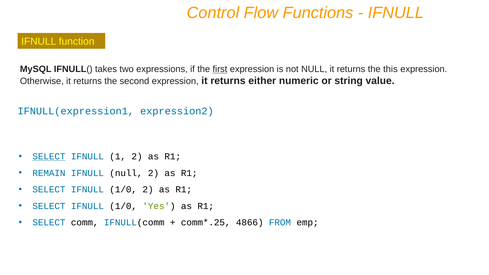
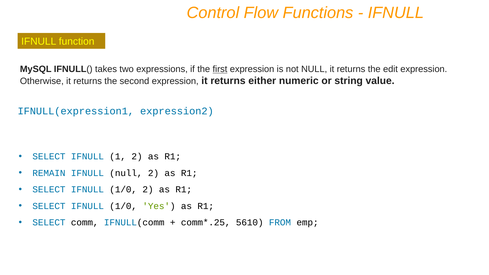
this: this -> edit (390, 69)
SELECT underline: present -> none (49, 157)
4866: 4866 -> 5610 (250, 223)
